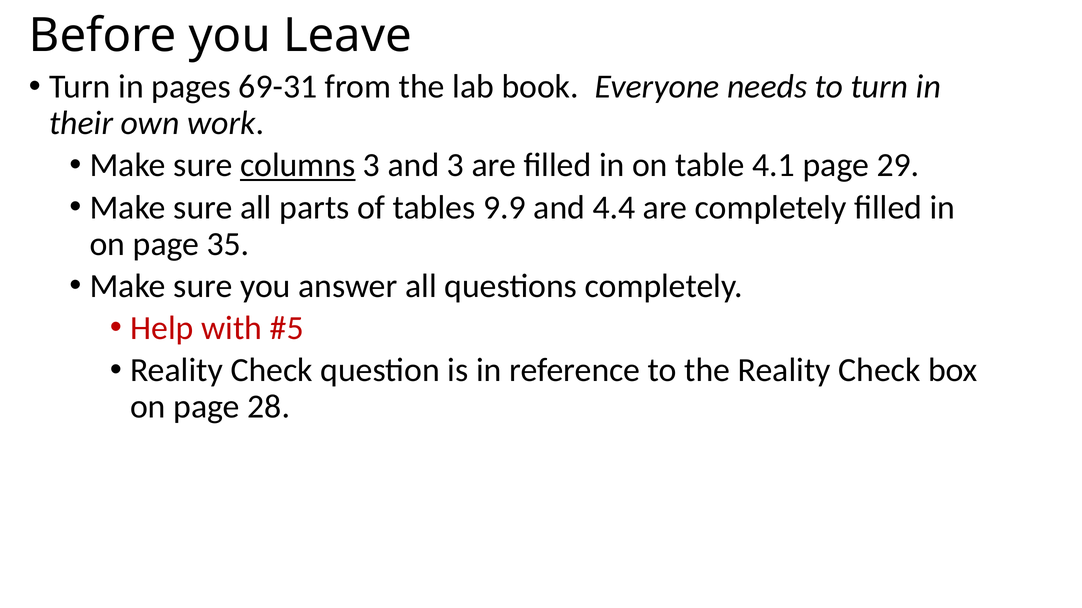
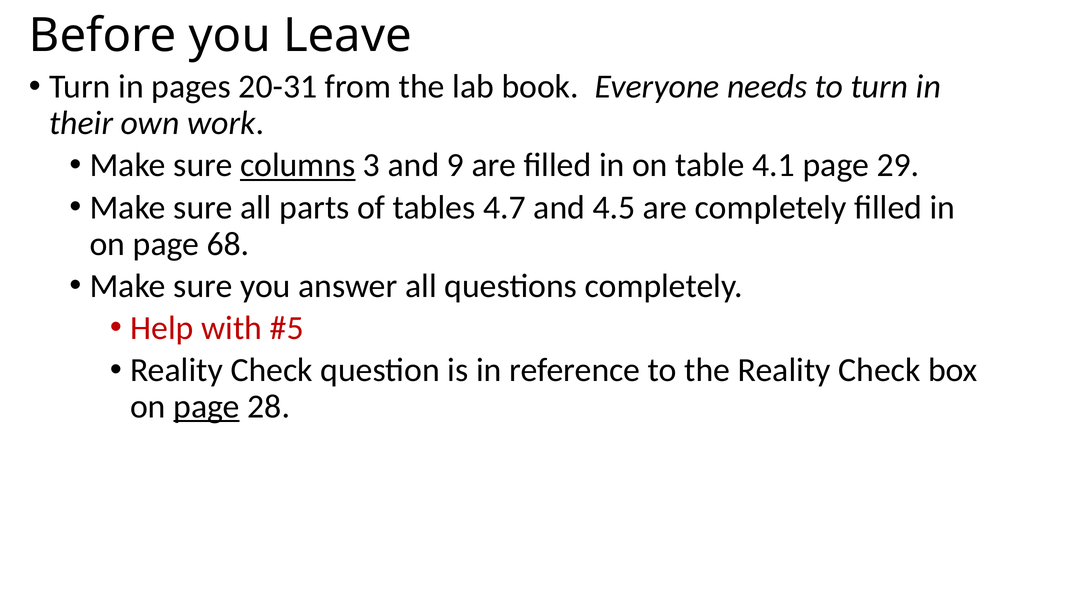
69-31: 69-31 -> 20-31 (278, 87)
and 3: 3 -> 9 (455, 166)
9.9: 9.9 -> 4.7 (504, 208)
4.4: 4.4 -> 4.5 (614, 208)
35: 35 -> 68 (228, 244)
page underline: none -> present (207, 407)
